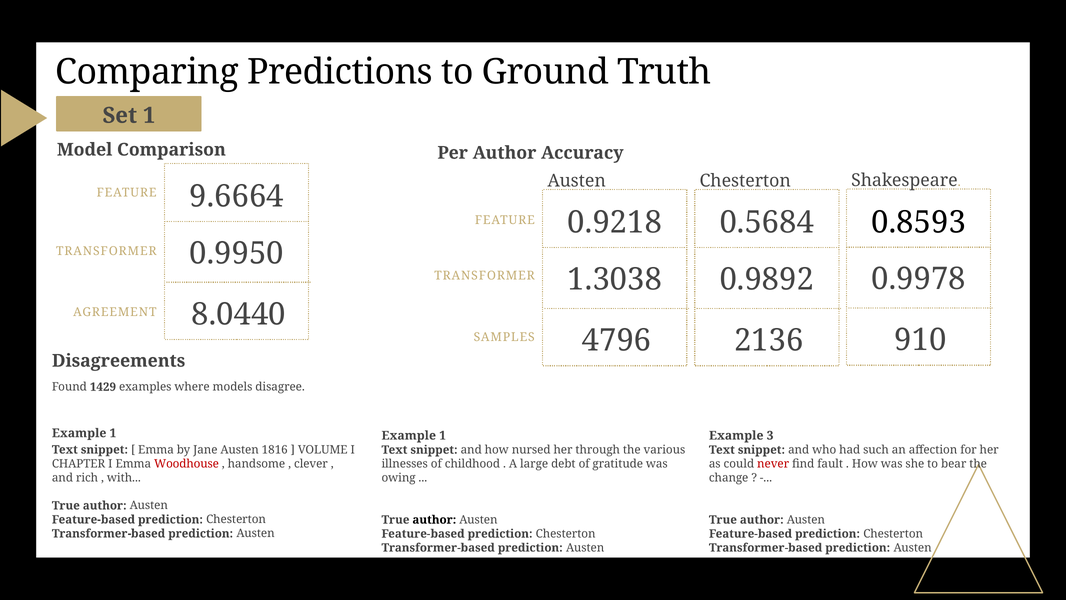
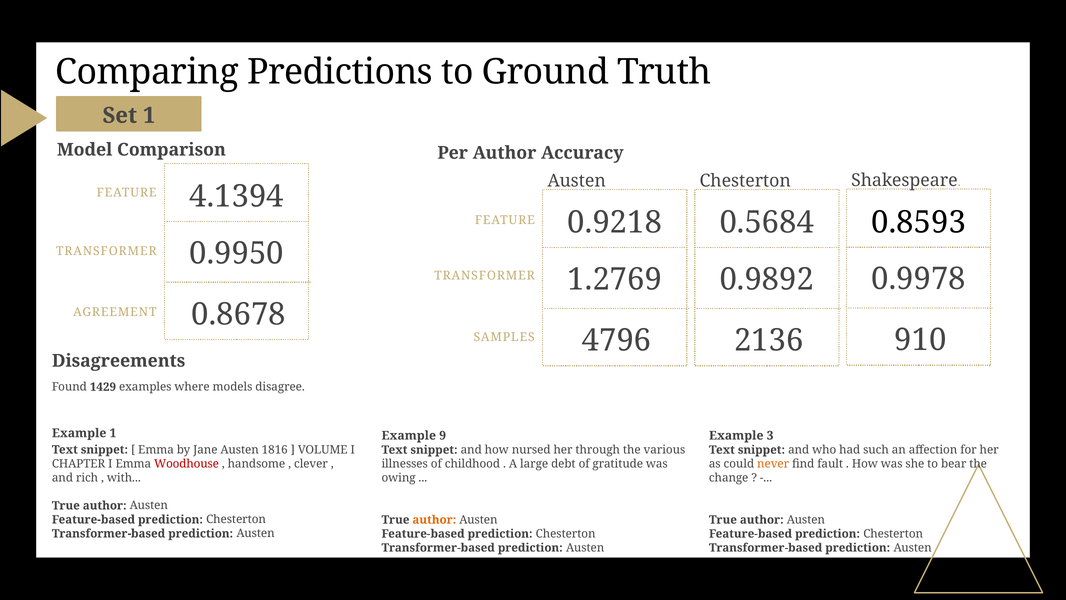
9.6664: 9.6664 -> 4.1394 (237, 196)
1.3038: 1.3038 -> 1.2769 (615, 279)
8.0440: 8.0440 -> 0.8678 (238, 314)
1: 1 -> 9 (443, 435)
never colour: red -> orange (773, 464)
author colour: black -> orange (434, 519)
